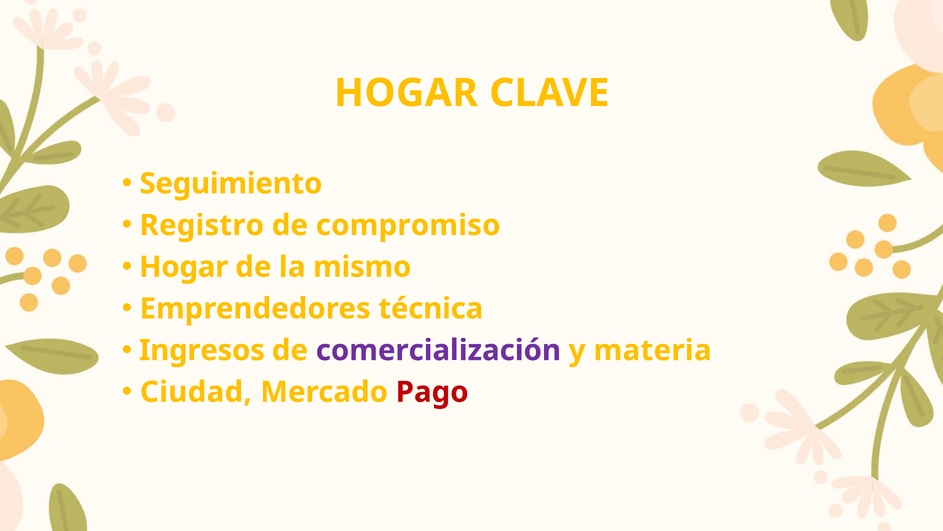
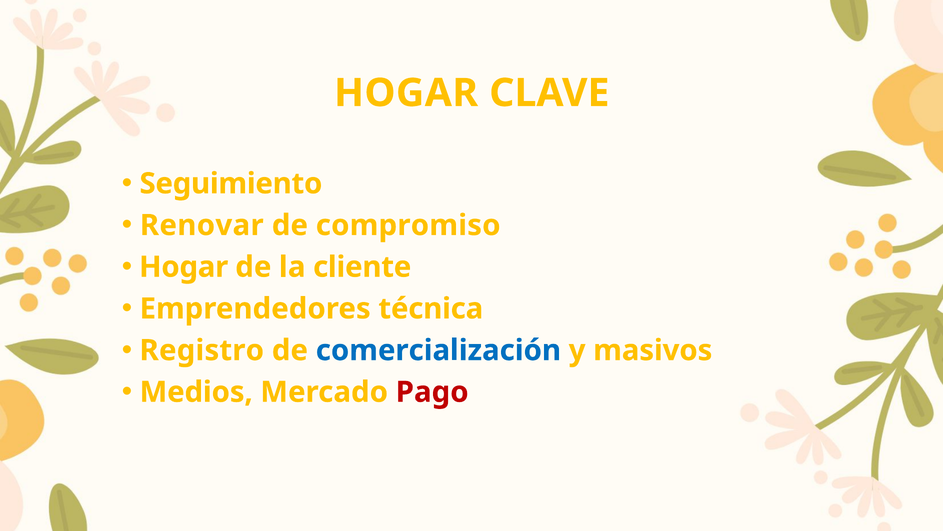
Registro: Registro -> Renovar (202, 225)
mismo: mismo -> cliente (362, 267)
Ingresos: Ingresos -> Registro (202, 350)
comercialización colour: purple -> blue (438, 350)
materia: materia -> masivos (653, 350)
Ciudad: Ciudad -> Medios (196, 392)
